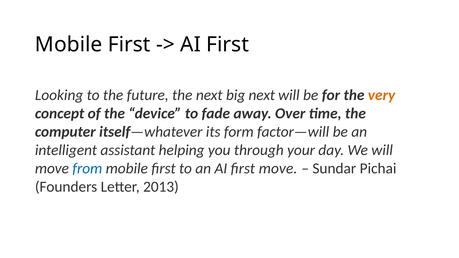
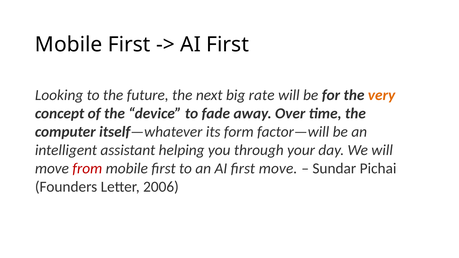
big next: next -> rate (262, 95)
from colour: blue -> red (87, 169)
2013: 2013 -> 2006 (161, 187)
